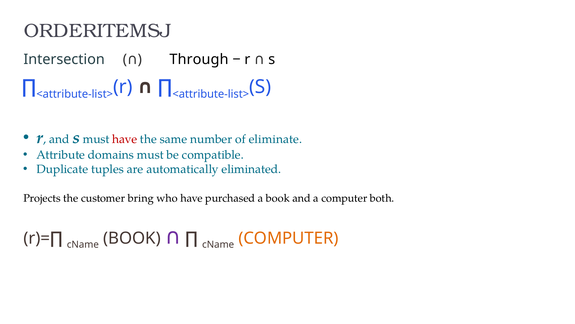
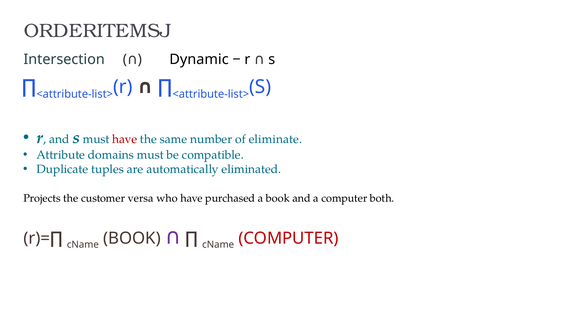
Through: Through -> Dynamic (199, 59)
bring: bring -> versa (141, 198)
COMPUTER colour: orange -> red (288, 238)
